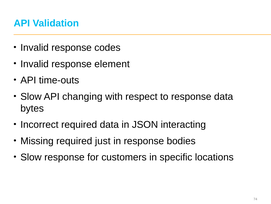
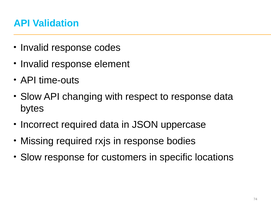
interacting: interacting -> uppercase (183, 124)
just: just -> rxjs (103, 140)
